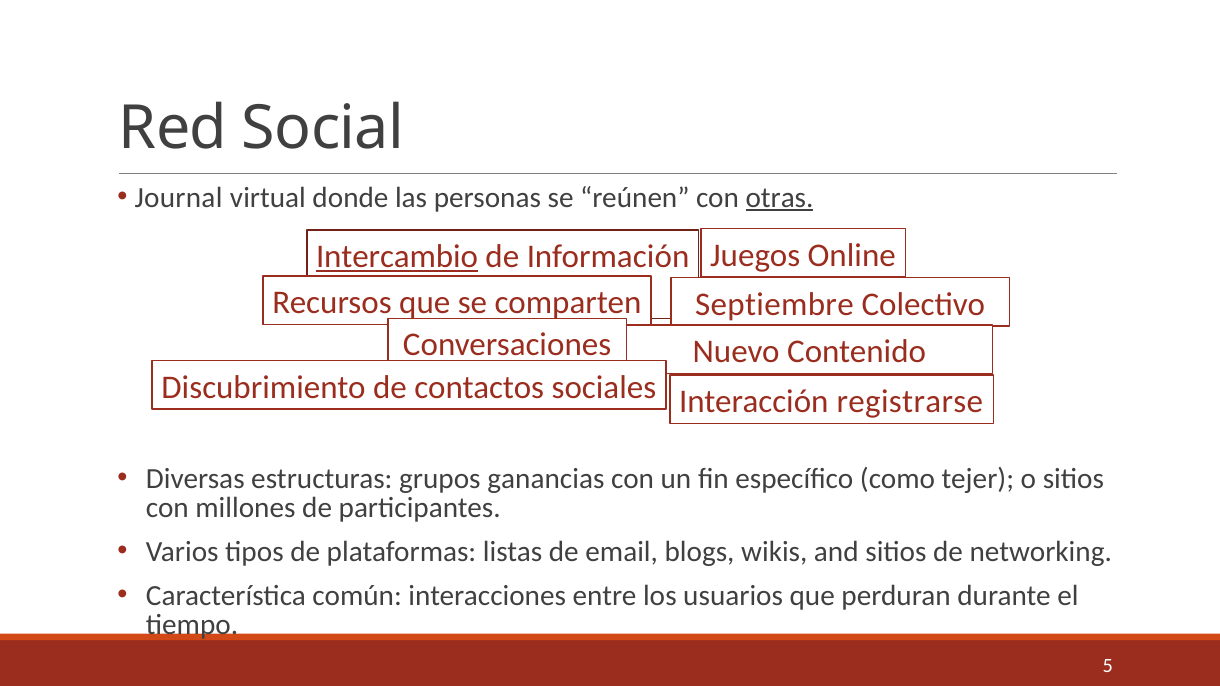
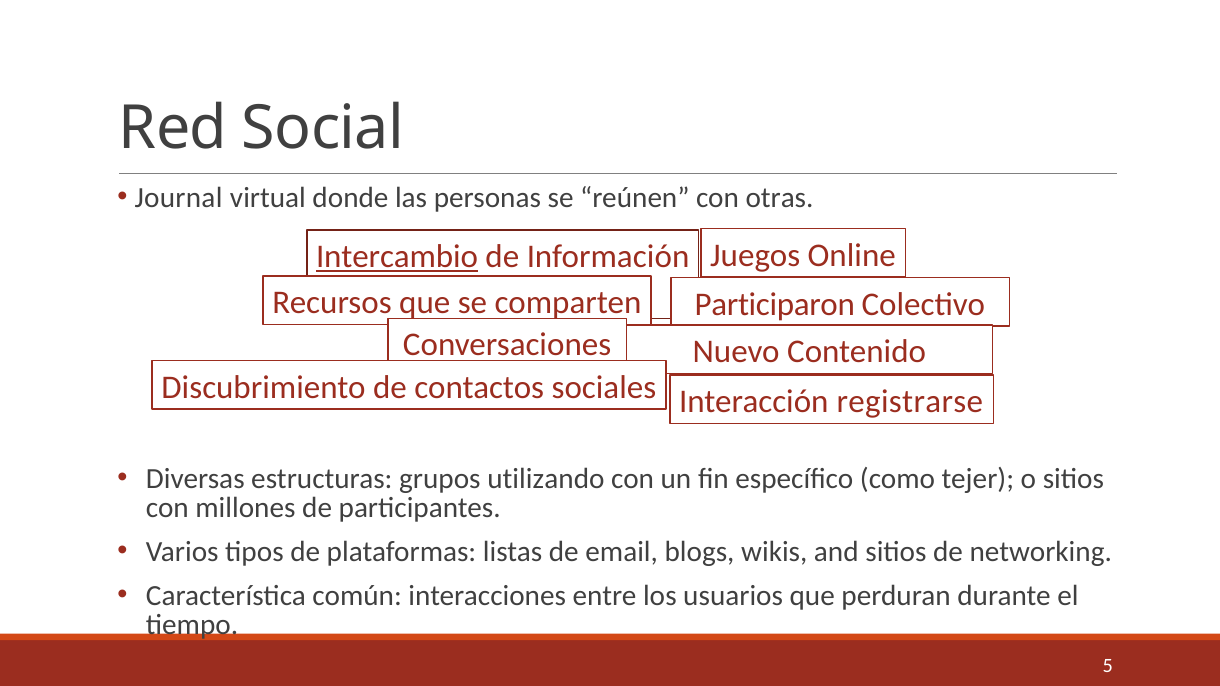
otras underline: present -> none (780, 198)
Septiembre: Septiembre -> Participaron (775, 304)
ganancias: ganancias -> utilizando (546, 479)
